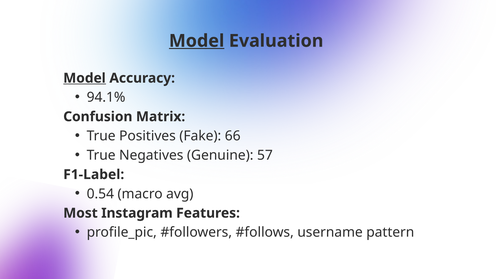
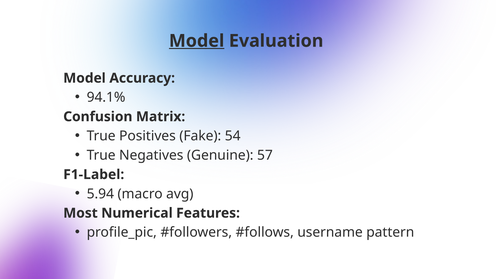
Model underline: present -> none (85, 78)
66: 66 -> 54 (233, 136)
0.54: 0.54 -> 5.94 (100, 194)
Instagram: Instagram -> Numerical (137, 213)
